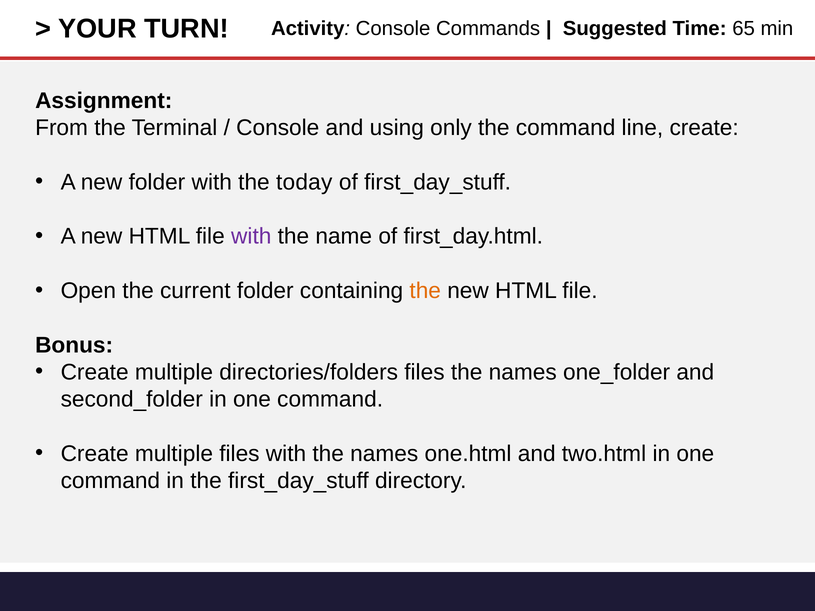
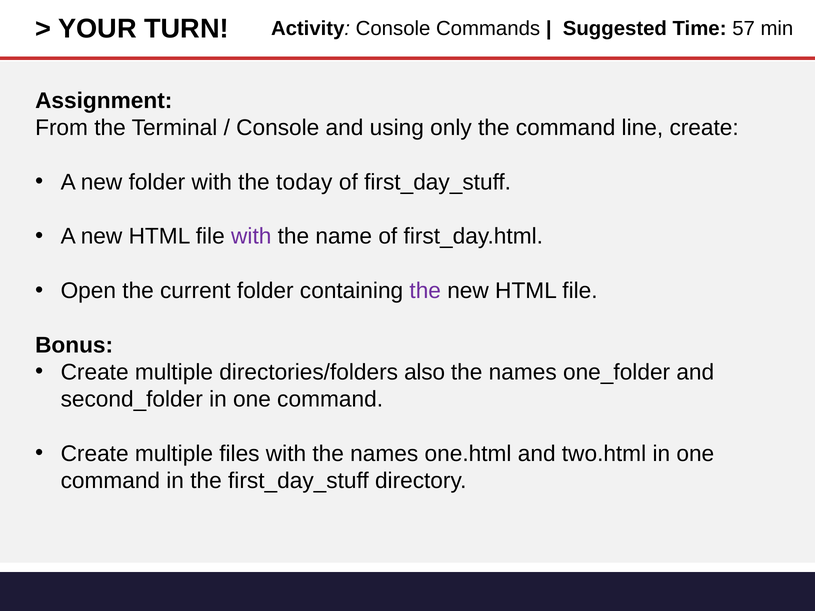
65: 65 -> 57 (744, 29)
the colour: orange -> purple (425, 291)
directories/folders files: files -> also (425, 372)
